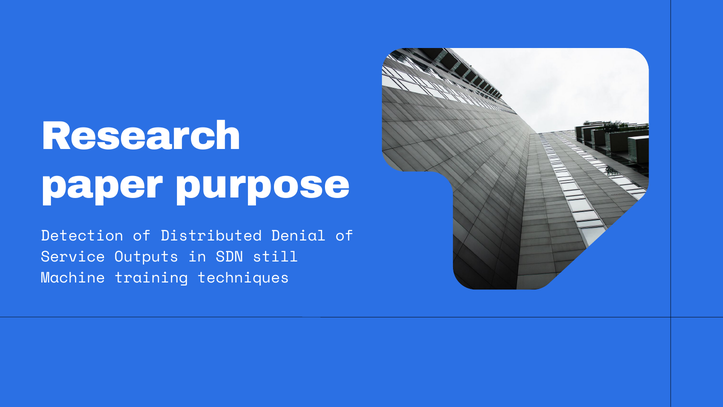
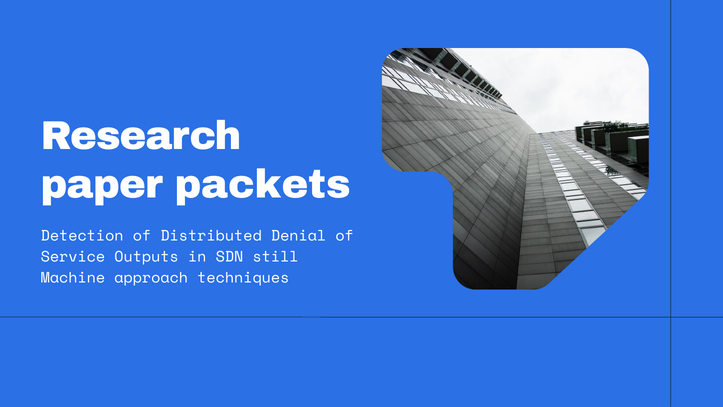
purpose: purpose -> packets (263, 184)
training: training -> approach (151, 278)
